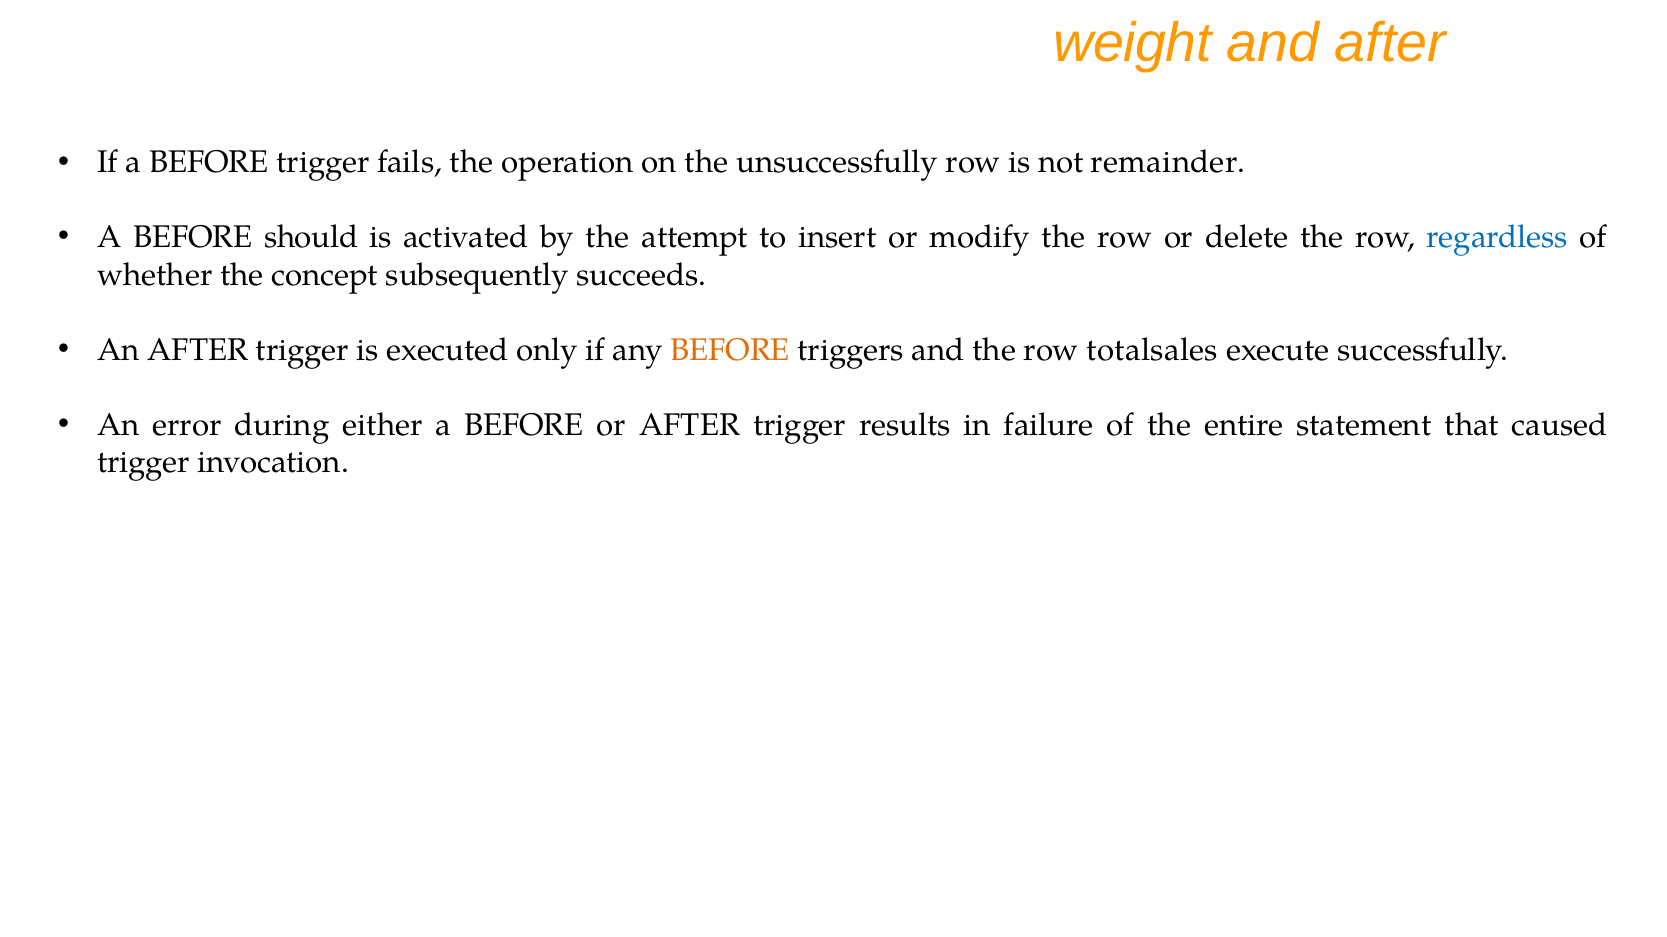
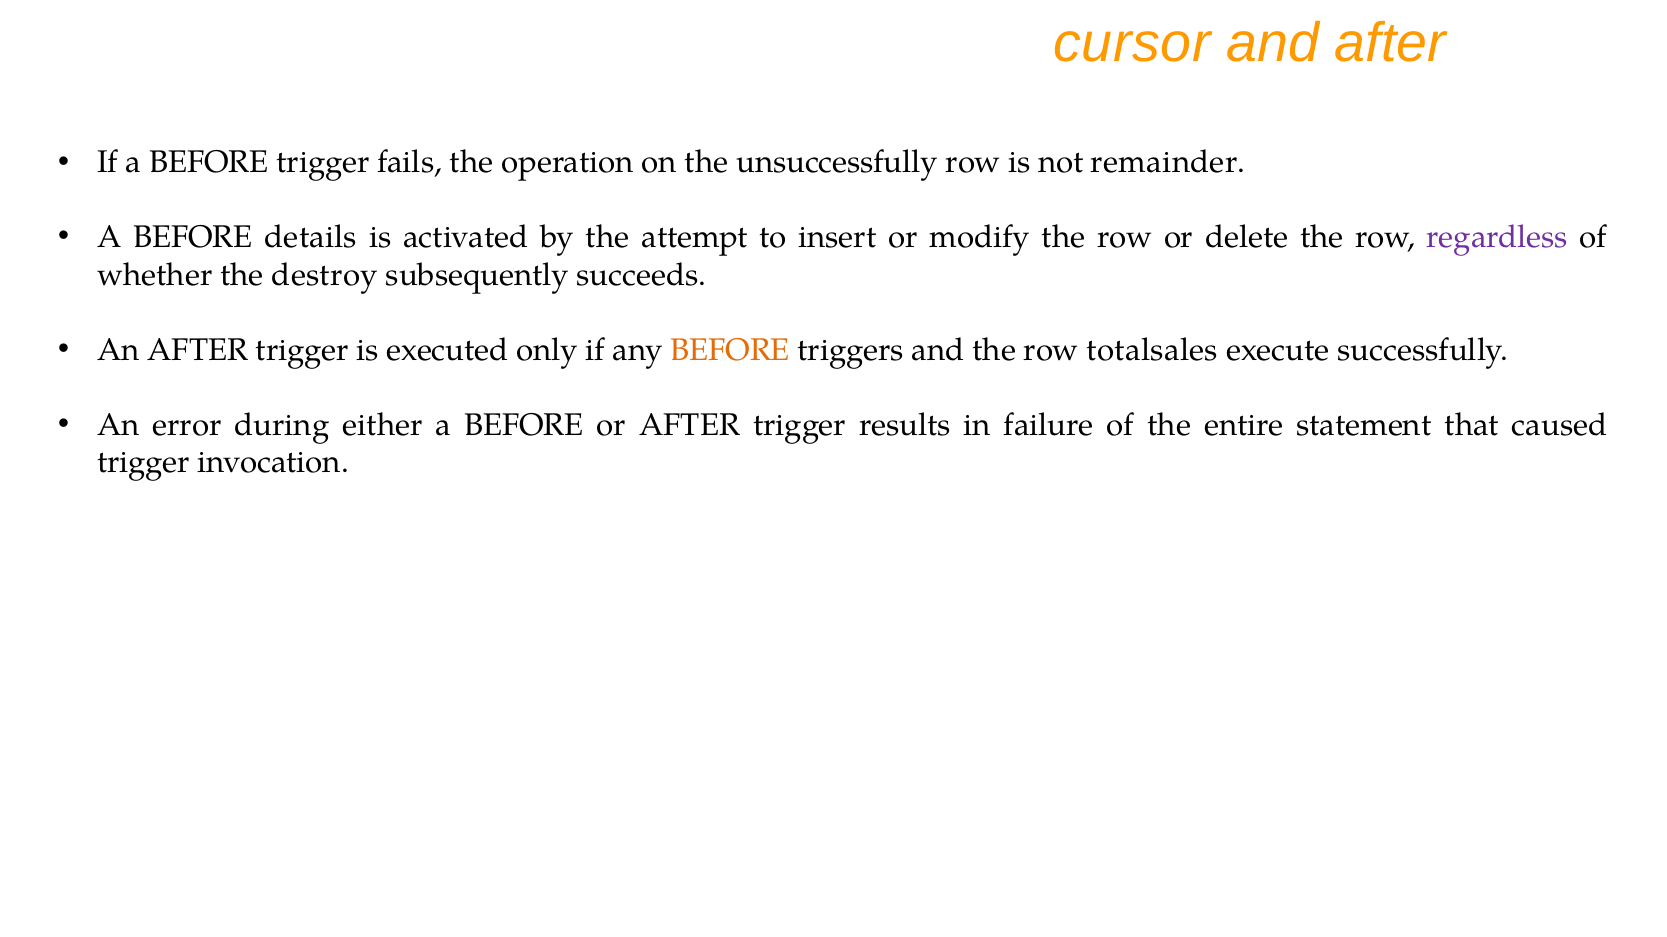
weight: weight -> cursor (1132, 43)
should: should -> details (311, 238)
regardless colour: blue -> purple (1497, 238)
concept: concept -> destroy (325, 275)
